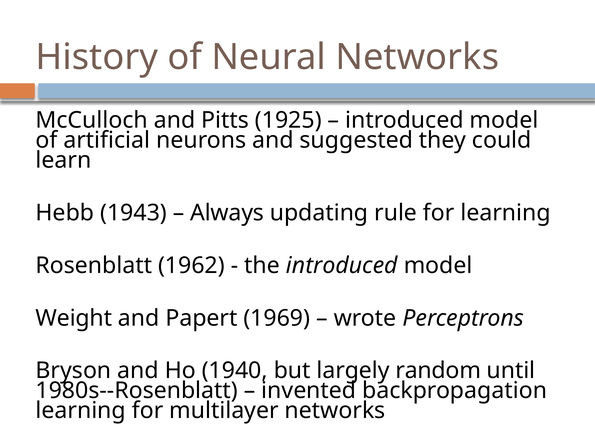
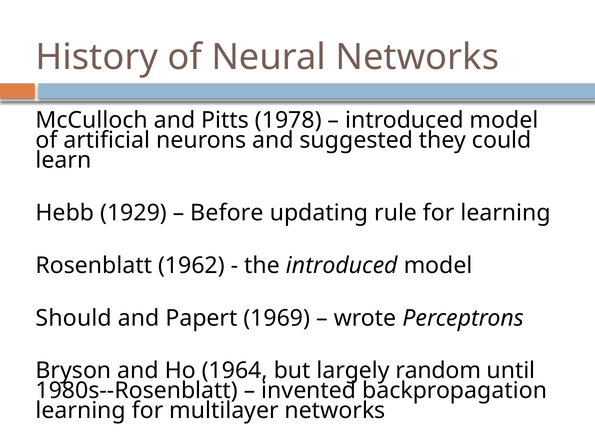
1925: 1925 -> 1978 (288, 120)
1943: 1943 -> 1929 (133, 213)
Always: Always -> Before (227, 213)
Weight: Weight -> Should (74, 318)
1940: 1940 -> 1964 (235, 371)
